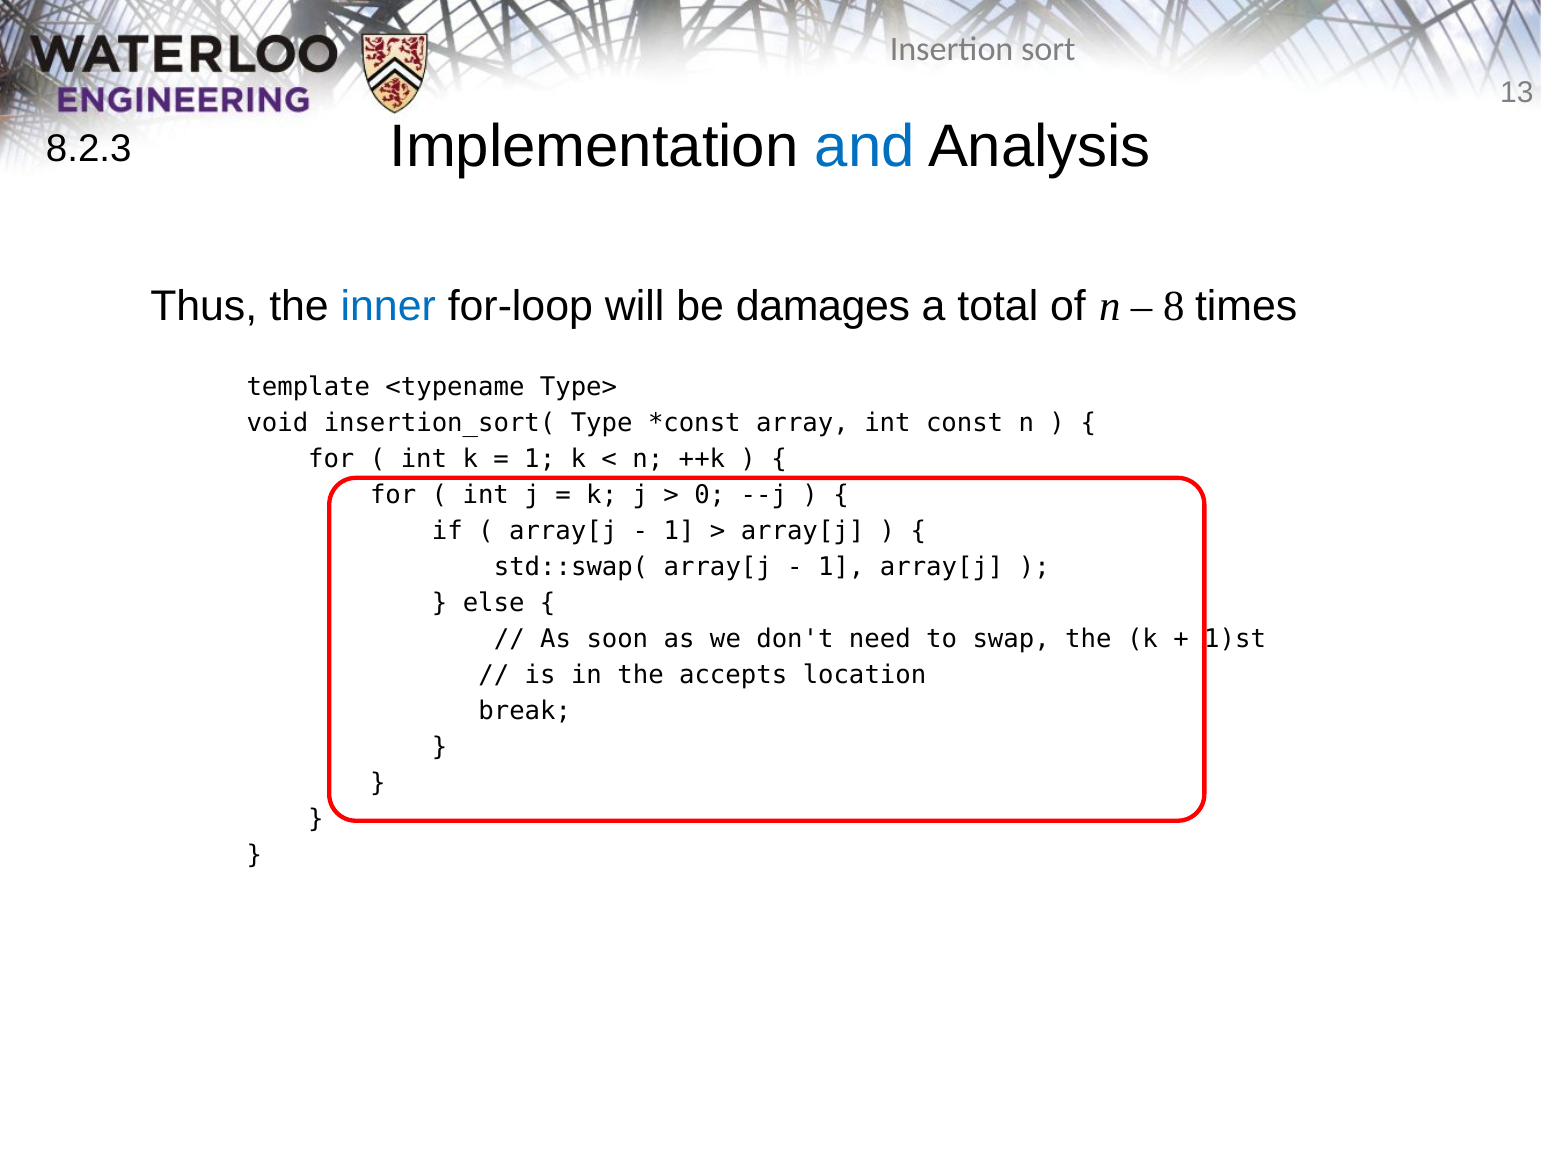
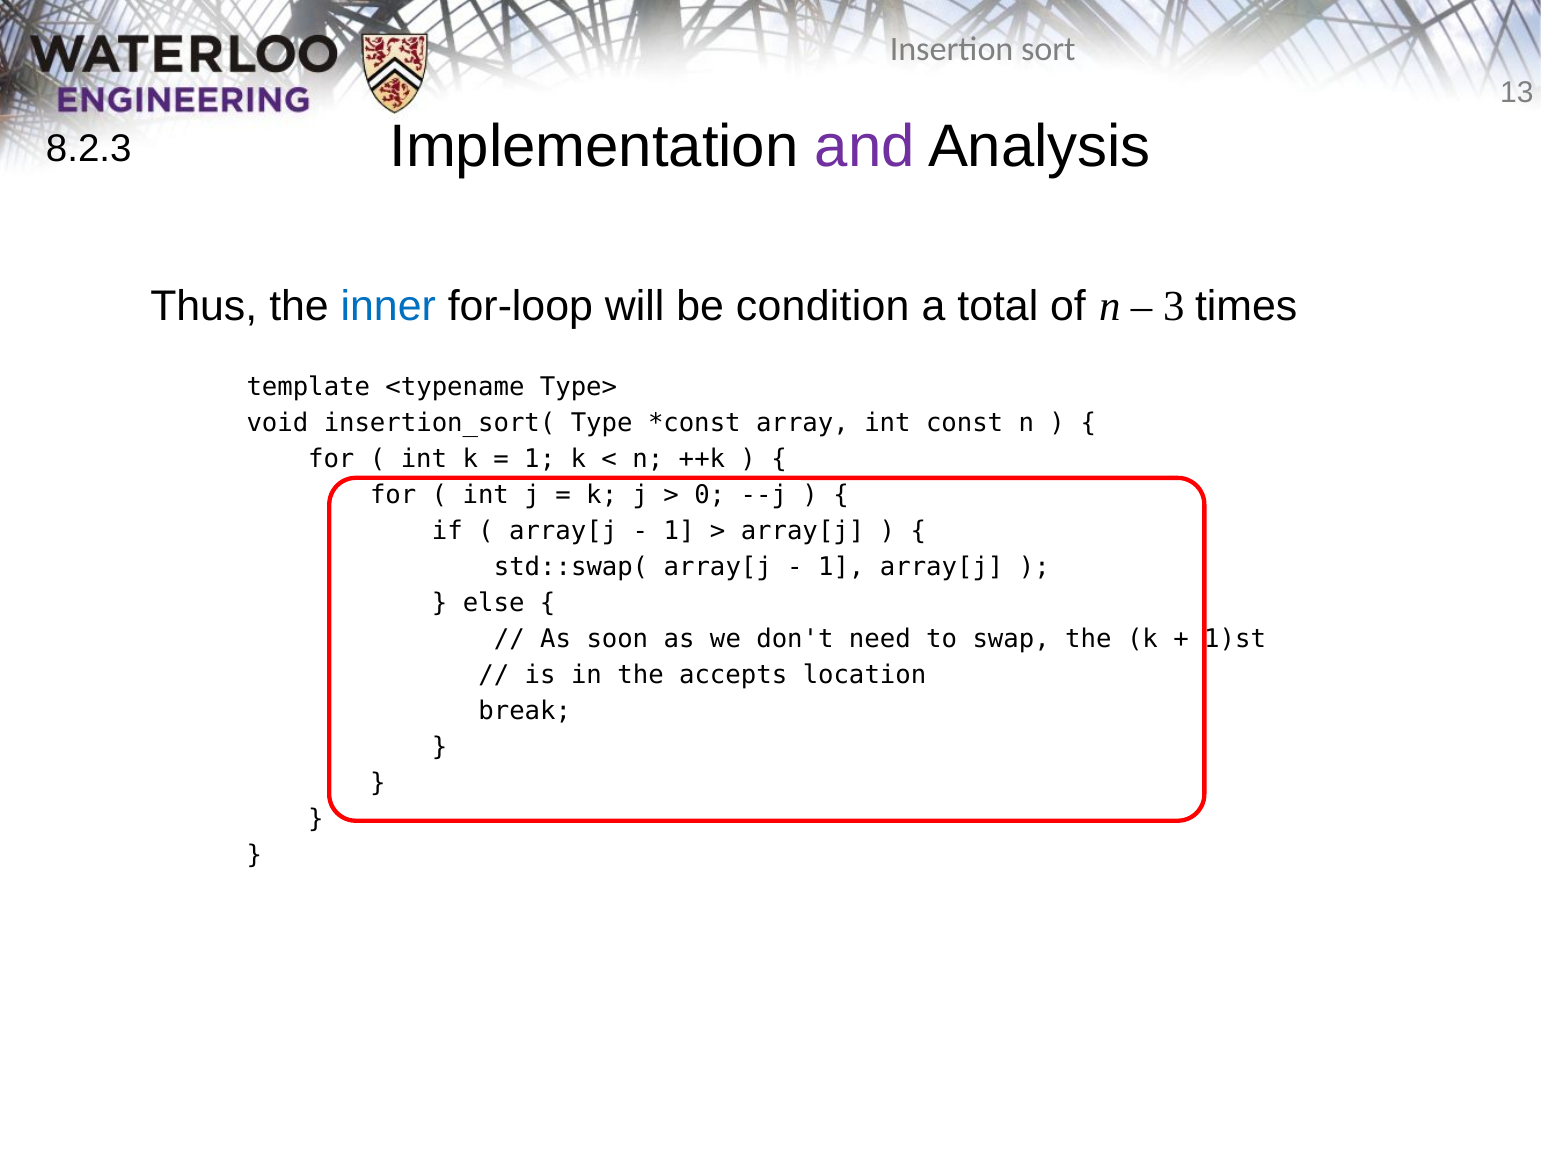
and colour: blue -> purple (865, 147)
damages: damages -> condition (823, 306)
8: 8 -> 3 (1174, 306)
